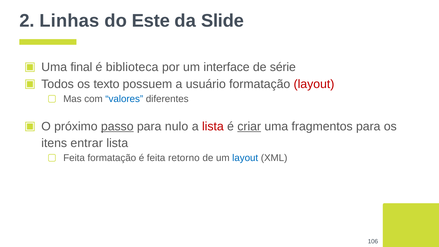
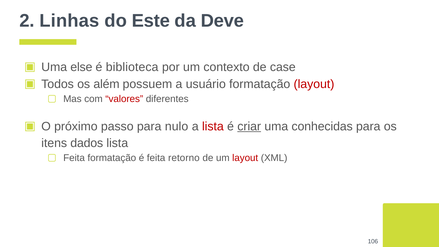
Slide: Slide -> Deve (222, 21)
final: final -> else (81, 67)
interface: interface -> contexto (226, 67)
série: série -> case (283, 67)
texto: texto -> além (106, 84)
valores colour: blue -> red (124, 99)
passo underline: present -> none (117, 126)
fragmentos: fragmentos -> conhecidas (322, 126)
entrar: entrar -> dados (87, 143)
layout colour: blue -> red (245, 158)
